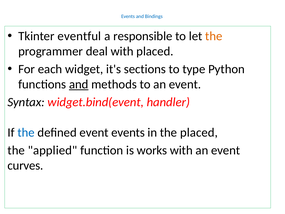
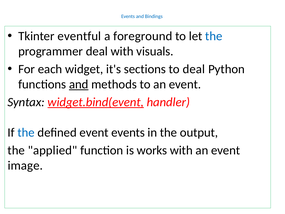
responsible: responsible -> foreground (143, 36)
the colour: orange -> blue (214, 36)
with placed: placed -> visuals (155, 51)
to type: type -> deal (194, 69)
widget.bind(event underline: none -> present (96, 102)
the placed: placed -> output (199, 132)
curves: curves -> image (25, 165)
